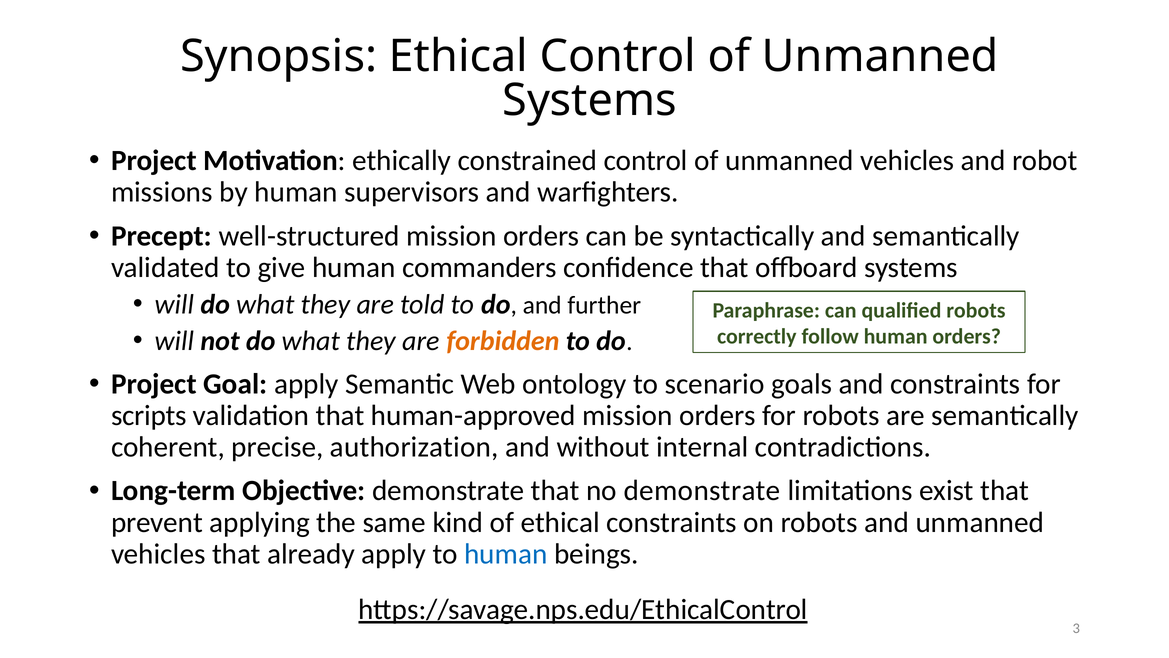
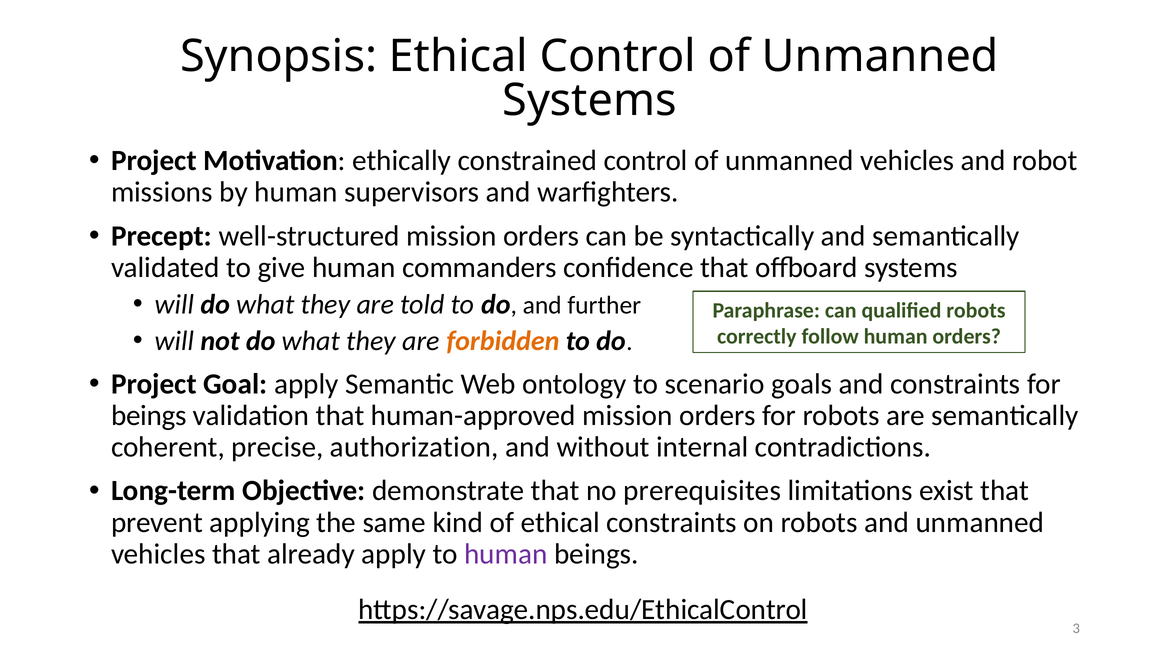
scripts: scripts -> beings (149, 415)
no demonstrate: demonstrate -> prerequisites (702, 490)
human colour: blue -> purple (506, 554)
